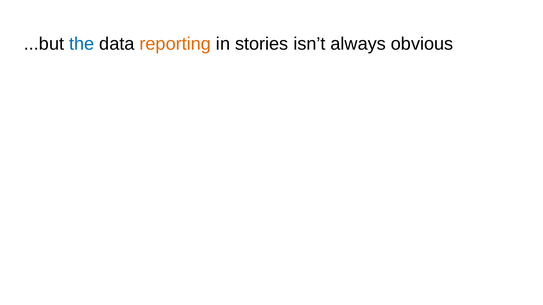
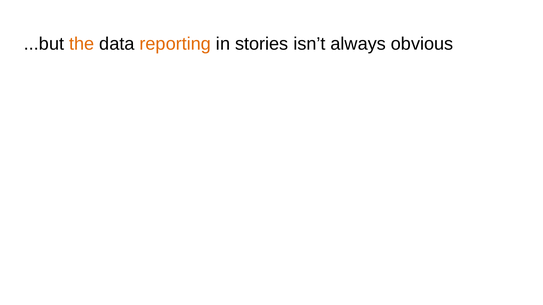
the colour: blue -> orange (82, 44)
